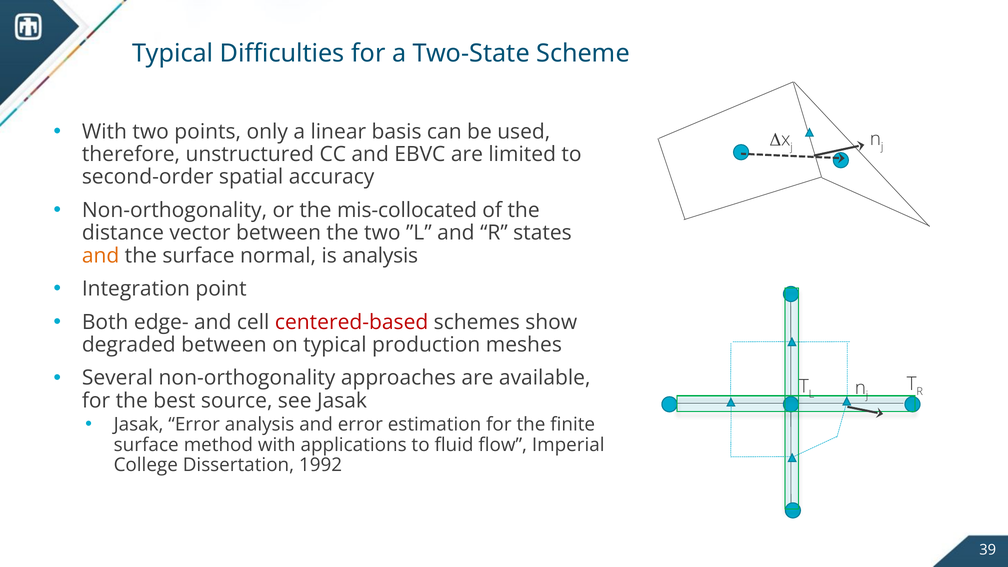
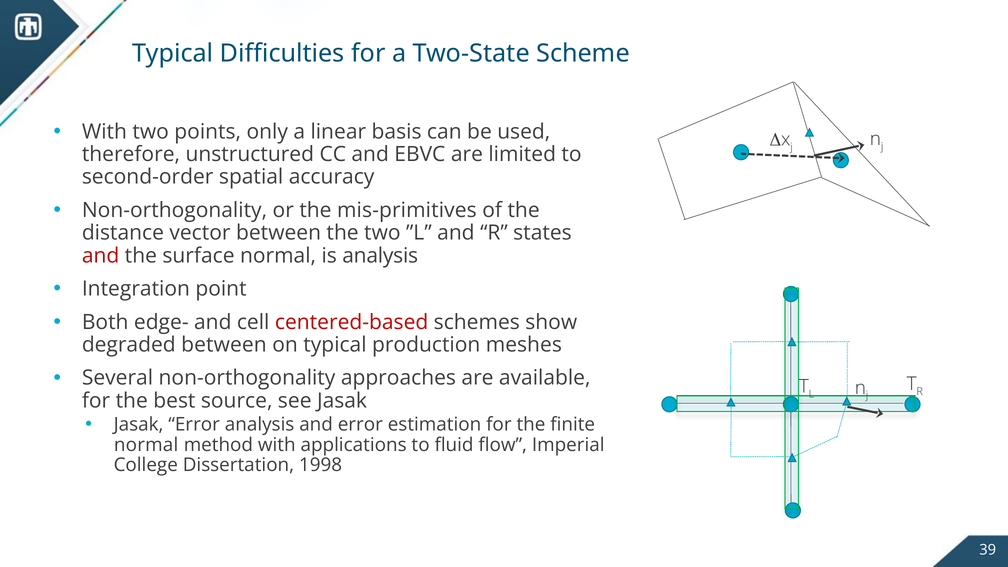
mis-collocated: mis-collocated -> mis-primitives (407, 210)
and colour: orange -> red (101, 256)
surface: surface -> normal (146, 445)
1992: 1992 -> 1998 (321, 465)
